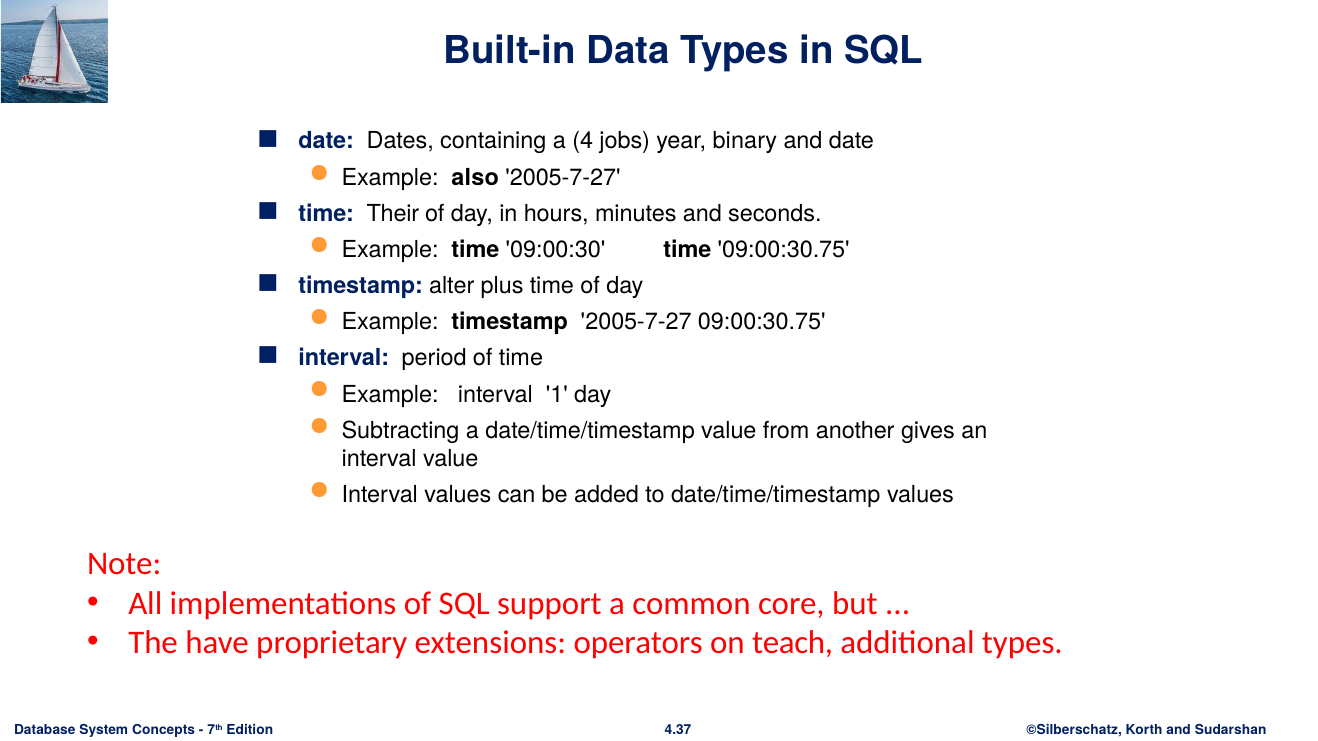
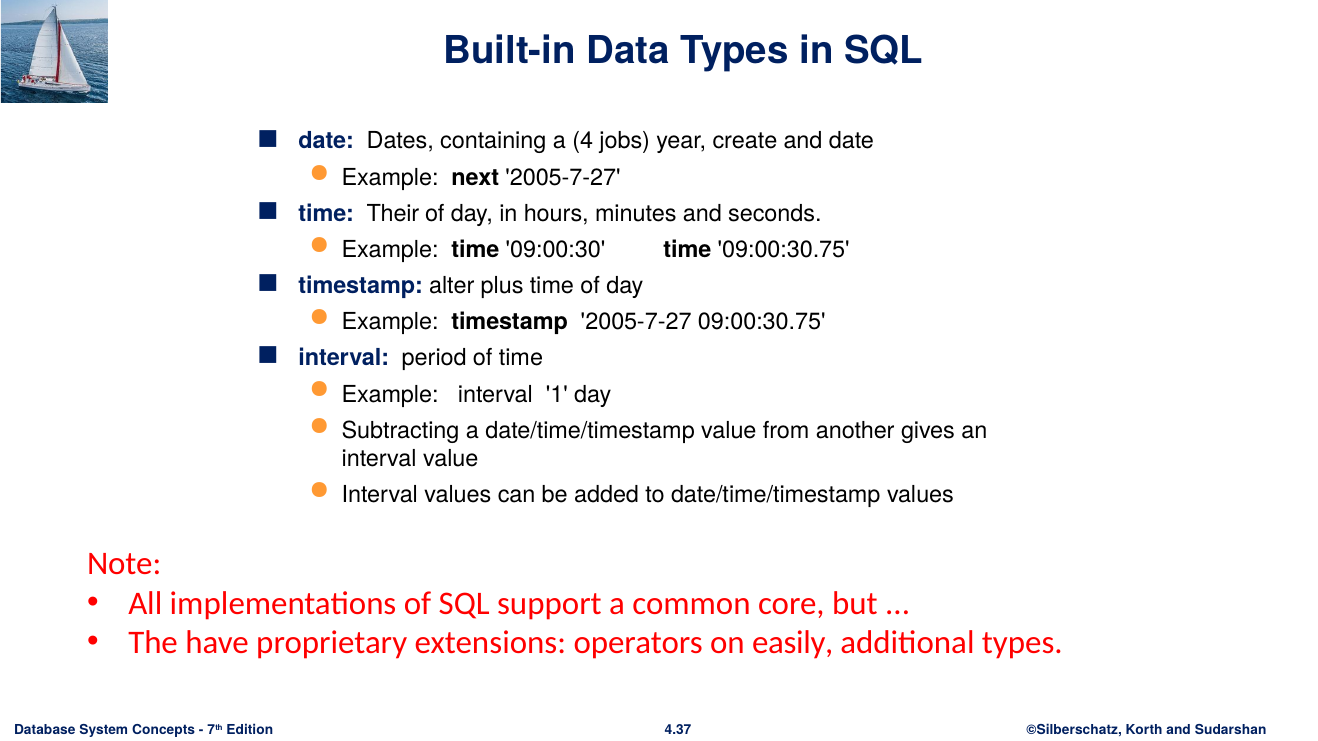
binary: binary -> create (745, 141)
also: also -> next (475, 178)
teach: teach -> easily (793, 643)
